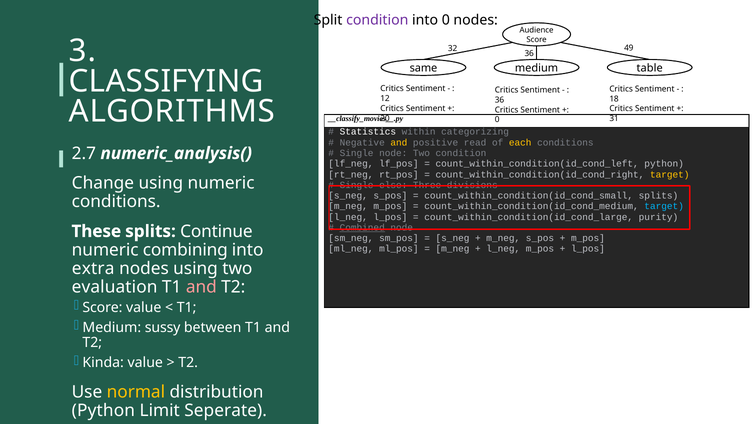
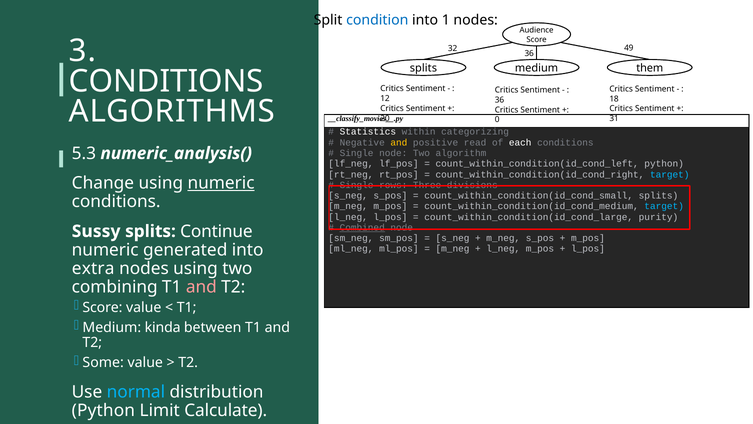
condition colour: purple -> blue (377, 20)
into 0: 0 -> 1 (446, 20)
same: same -> splits (423, 68)
table: table -> them (650, 68)
CLASSIFYING: CLASSIFYING -> CONDITIONS (166, 81)
each colour: yellow -> white (520, 142)
2.7: 2.7 -> 5.3 (84, 153)
Two condition: condition -> algorithm (461, 153)
target colour: yellow -> light blue (670, 174)
numeric underline: none -> present (221, 183)
else: else -> rows (393, 185)
These: These -> Sussy (96, 231)
combining: combining -> generated (185, 250)
evaluation: evaluation -> combining (115, 287)
sussy: sussy -> kinda (163, 327)
Kinda: Kinda -> Some (103, 362)
normal colour: yellow -> light blue (136, 392)
Seperate: Seperate -> Calculate (226, 410)
